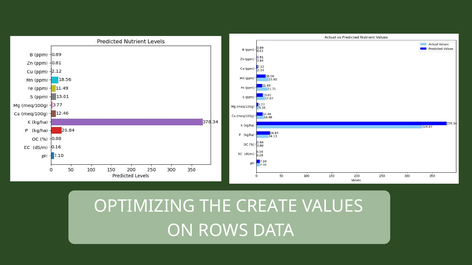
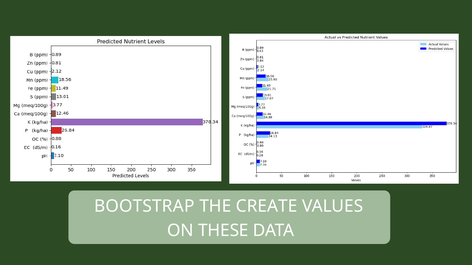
OPTIMIZING: OPTIMIZING -> BOOTSTRAP (144, 207)
ROWS: ROWS -> THESE (223, 231)
